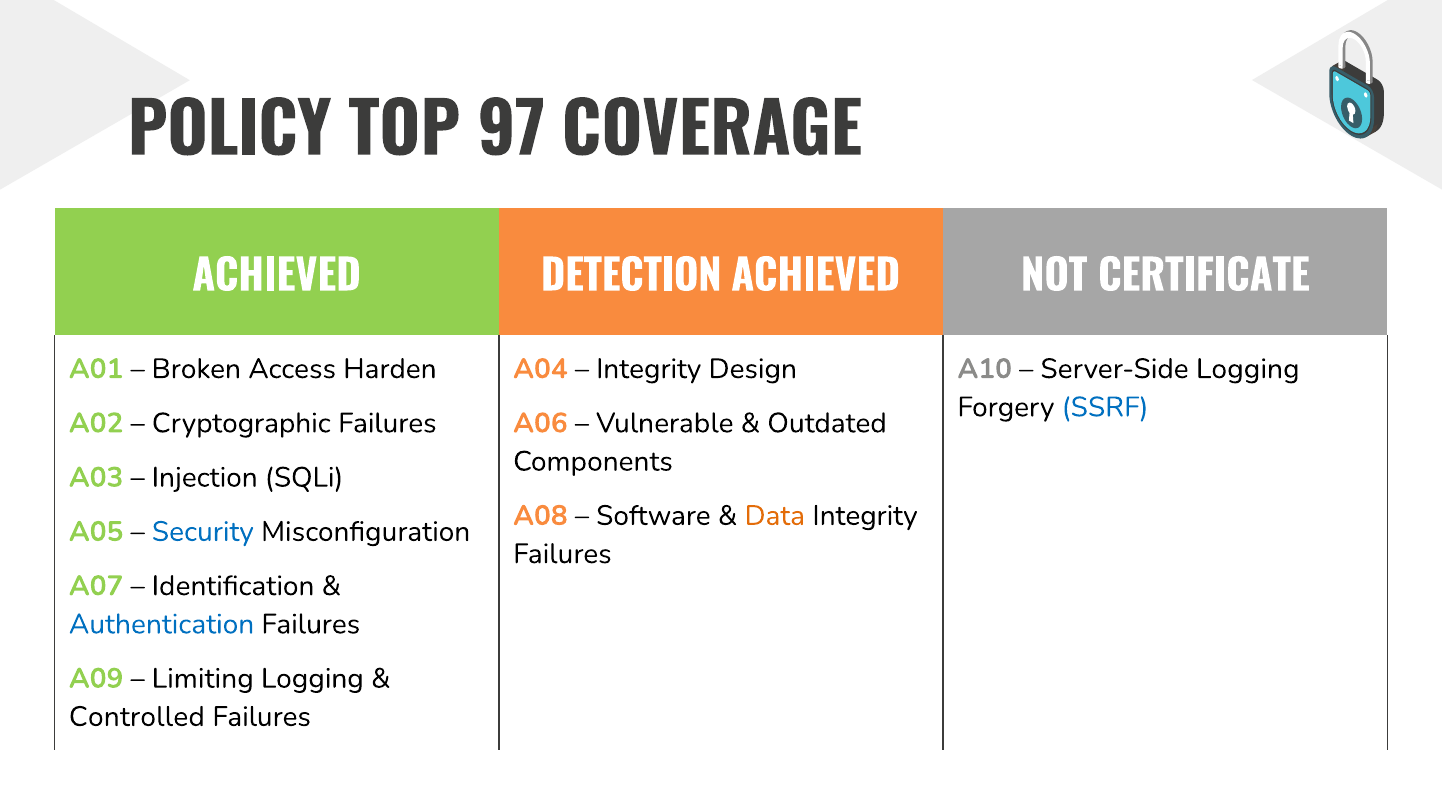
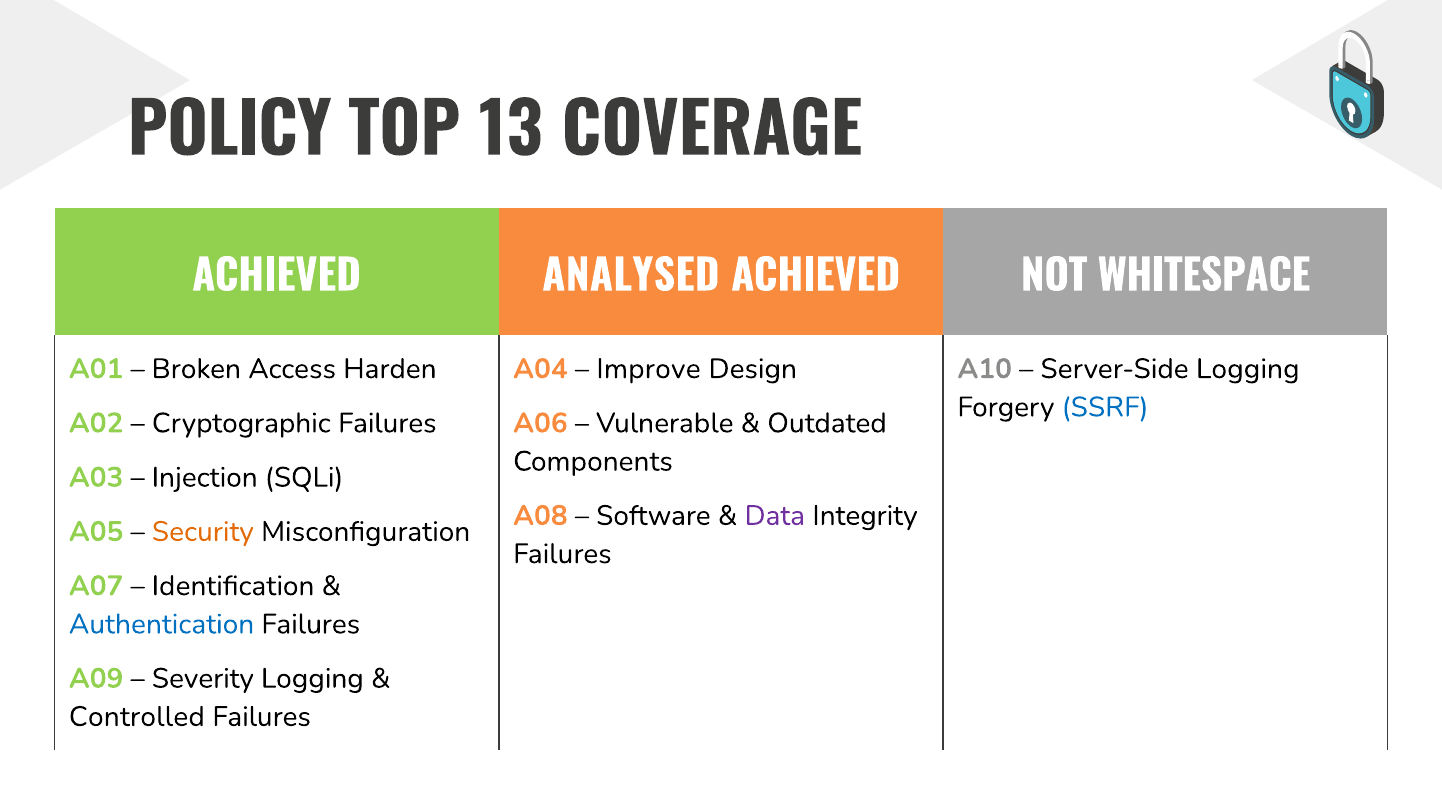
97: 97 -> 13 (511, 132)
DETECTION: DETECTION -> ANALYSED (631, 277)
CERTIFICATE: CERTIFICATE -> WHITESPACE (1204, 277)
Integrity: Integrity -> Improve (649, 369)
Data colour: orange -> purple (775, 516)
Security colour: blue -> orange (203, 532)
Limiting: Limiting -> Severity (203, 679)
